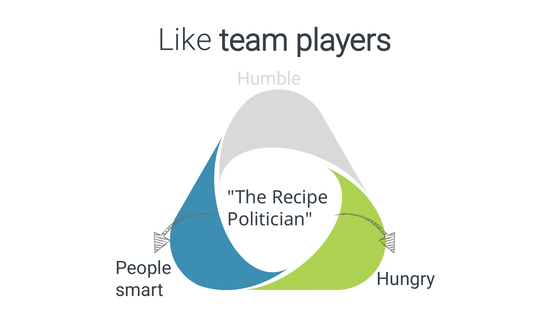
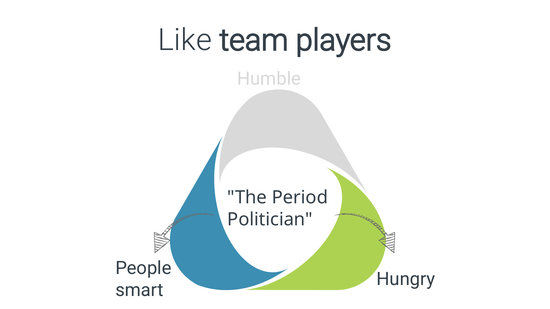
Recipe: Recipe -> Period (300, 198)
